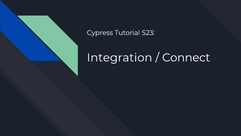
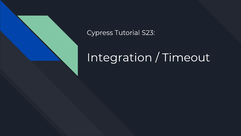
Connect: Connect -> Timeout (186, 57)
